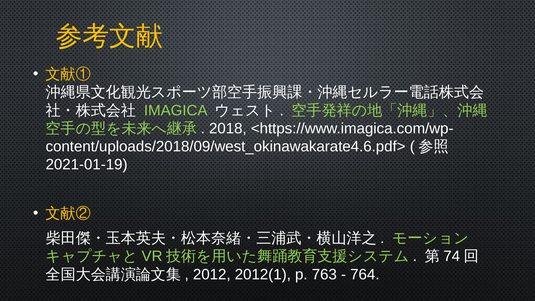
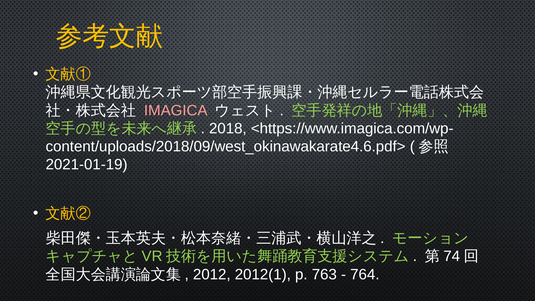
IMAGICA colour: light green -> pink (176, 110)
